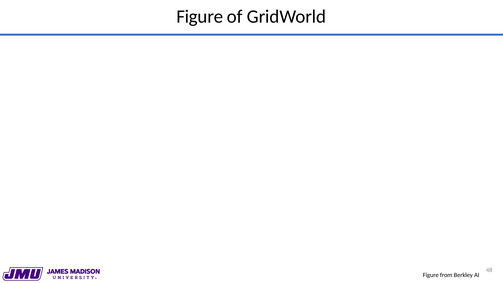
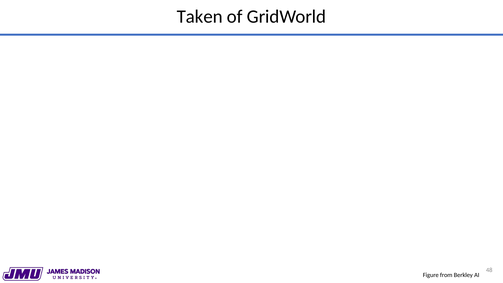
Figure: Figure -> Taken (200, 17)
